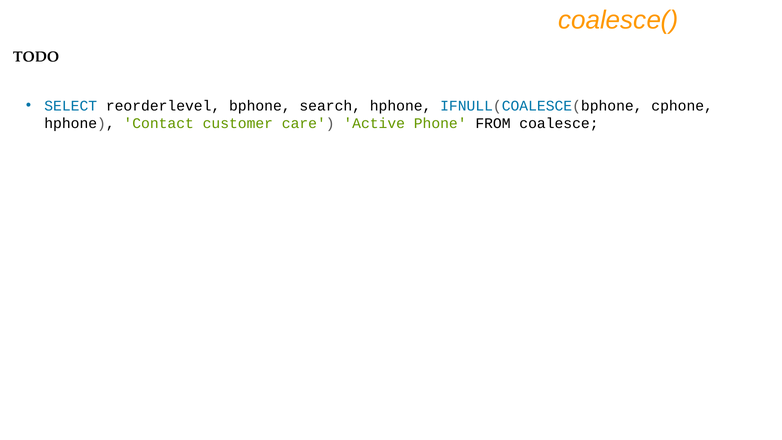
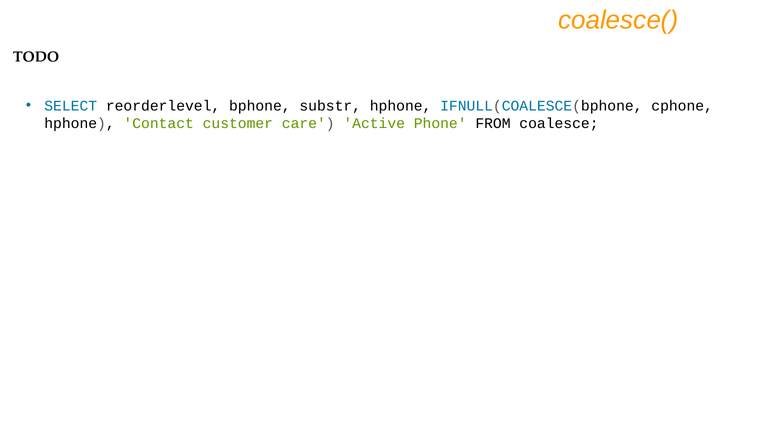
search: search -> substr (330, 106)
